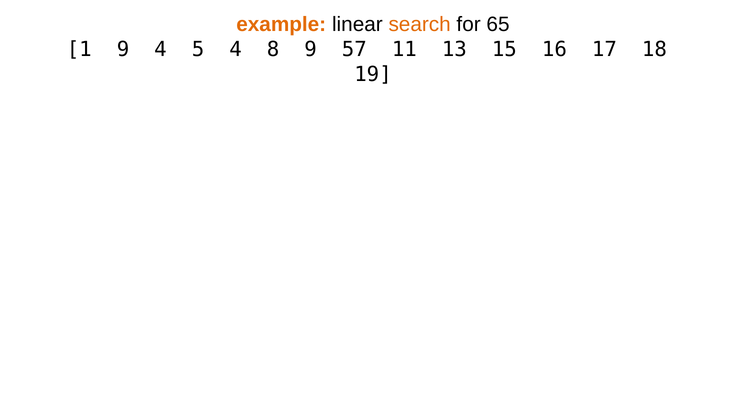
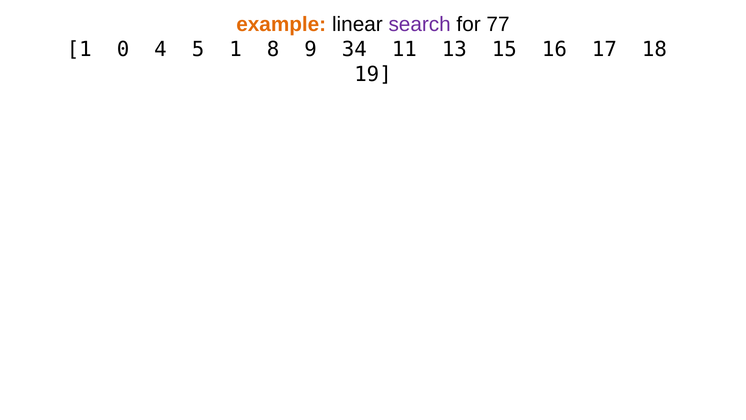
search colour: orange -> purple (420, 25)
65: 65 -> 77 (498, 25)
1 9: 9 -> 0 (123, 49)
5 4: 4 -> 1 (236, 49)
57: 57 -> 34 (354, 49)
